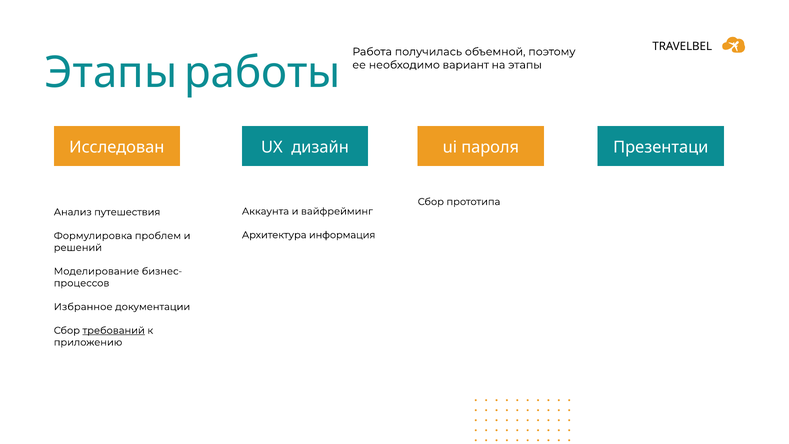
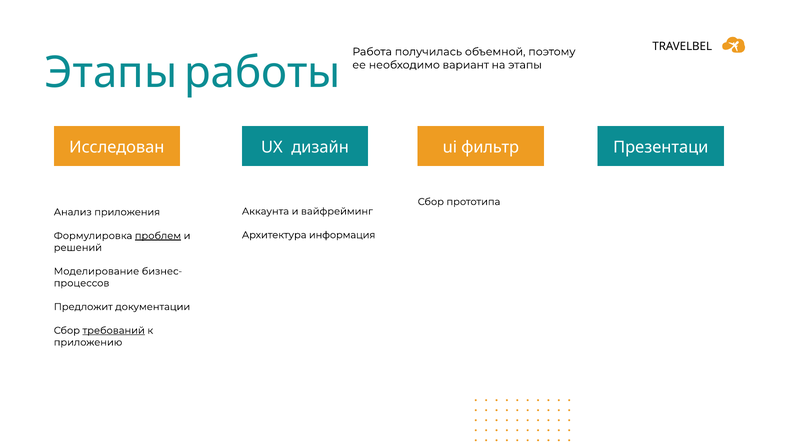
пароля: пароля -> фильтр (490, 147)
путешествия: путешествия -> приложения (127, 212)
проблем underline: none -> present (158, 236)
Избранное: Избранное -> Предложит (83, 307)
